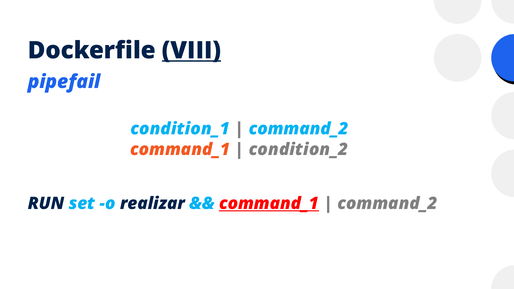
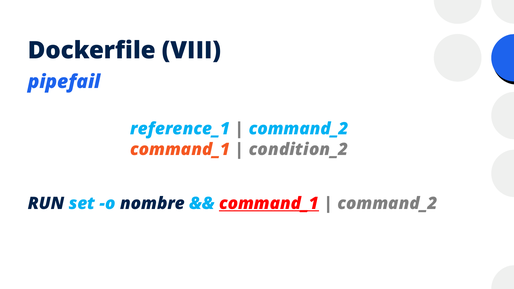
VIII underline: present -> none (192, 51)
condition_1: condition_1 -> reference_1 (180, 129)
realizar: realizar -> nombre (153, 204)
